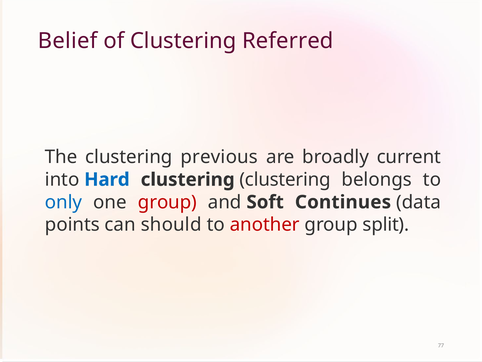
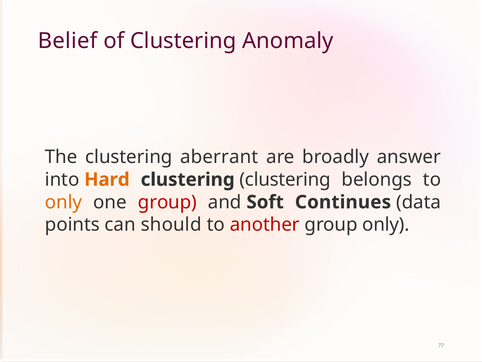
Referred: Referred -> Anomaly (288, 41)
previous: previous -> aberrant (219, 157)
current: current -> answer (409, 157)
Hard colour: blue -> orange (107, 179)
only colour: blue -> orange (64, 202)
group split: split -> only (386, 224)
